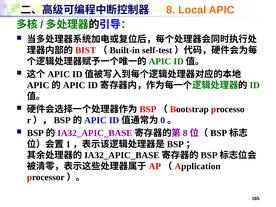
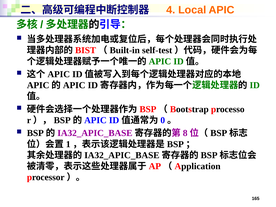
8: 8 -> 4 (171, 10)
